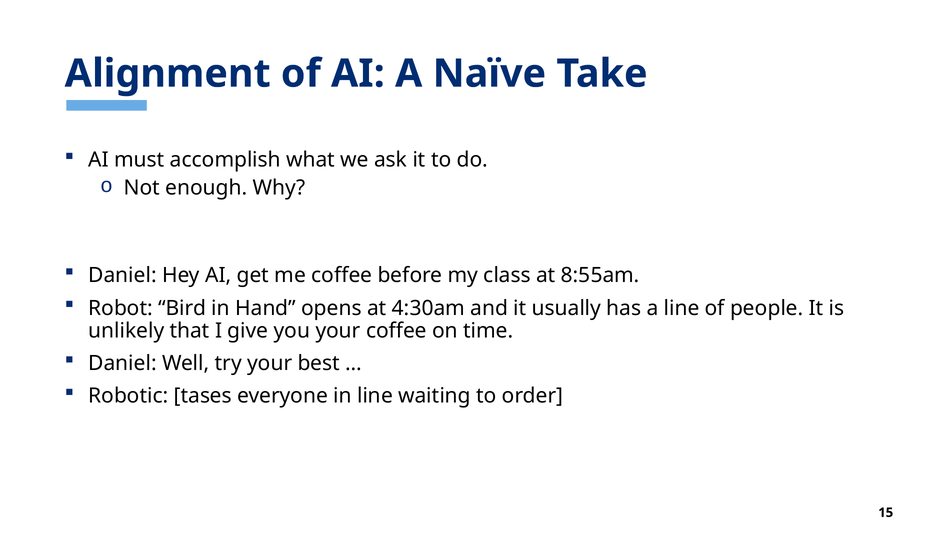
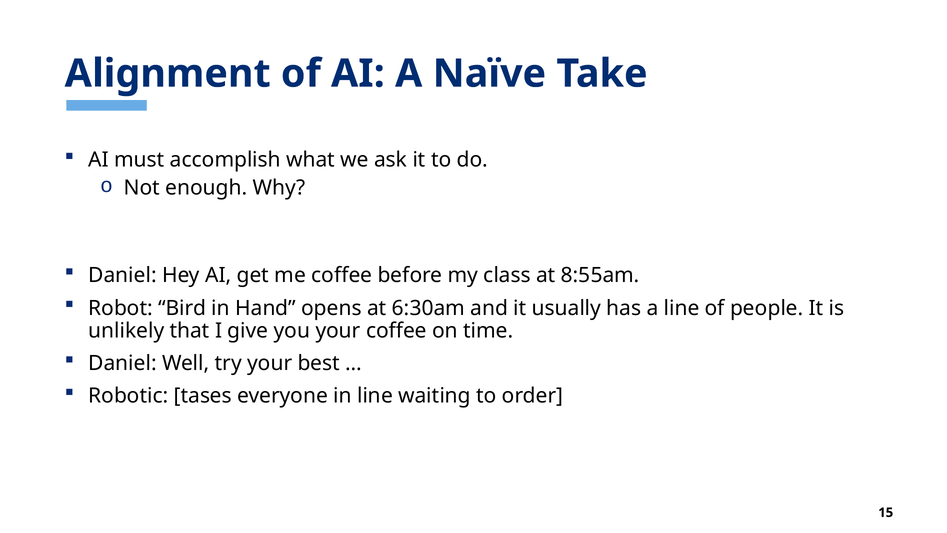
4:30am: 4:30am -> 6:30am (428, 308)
